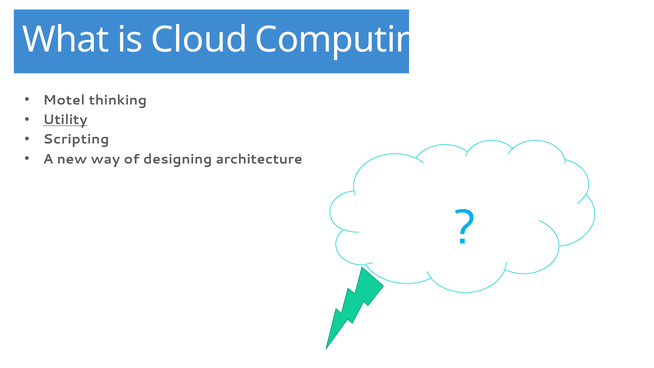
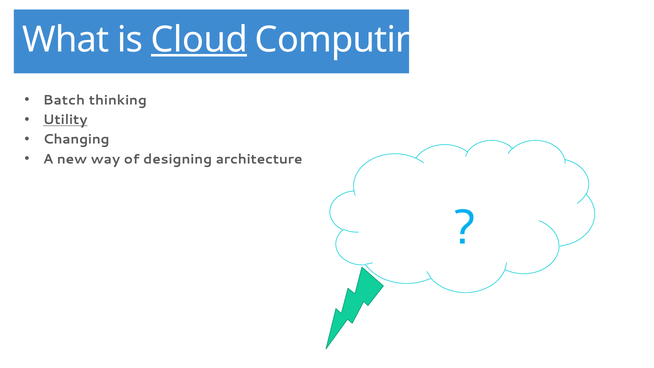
Cloud underline: none -> present (199, 40)
Motel: Motel -> Batch (64, 100)
Scripting: Scripting -> Changing (76, 139)
